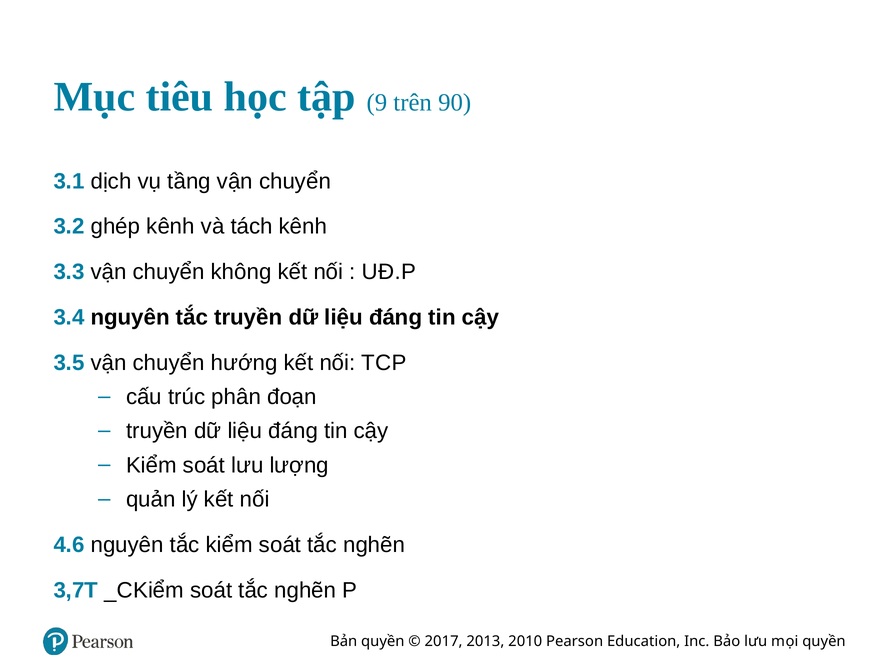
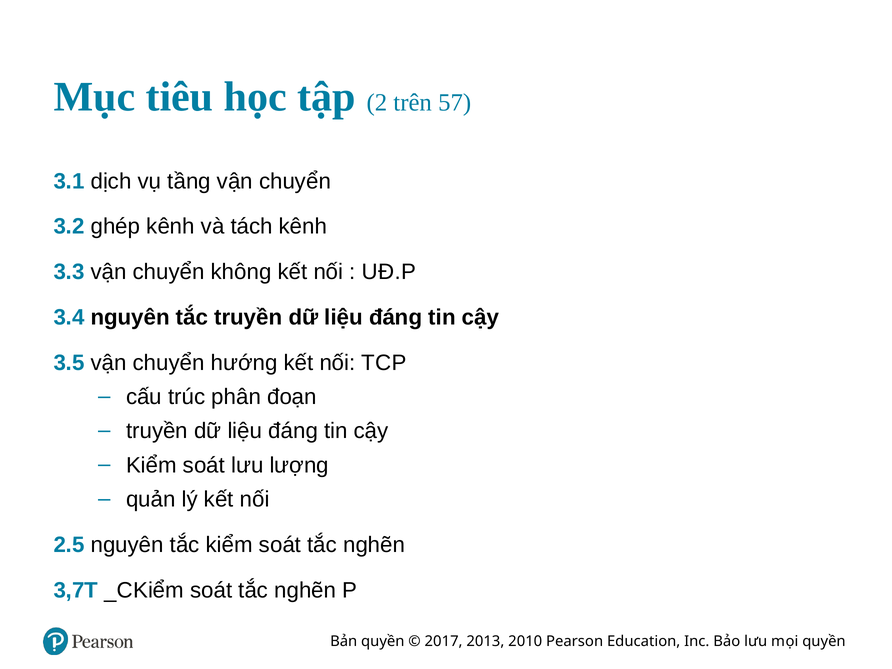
9: 9 -> 2 (377, 103)
90: 90 -> 57 (455, 103)
4.6: 4.6 -> 2.5 (69, 545)
